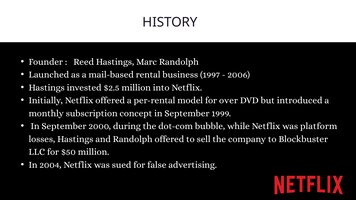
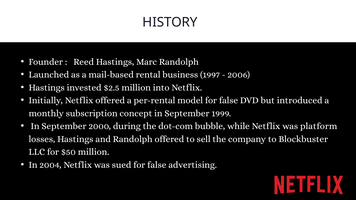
model for over: over -> false (229, 101)
